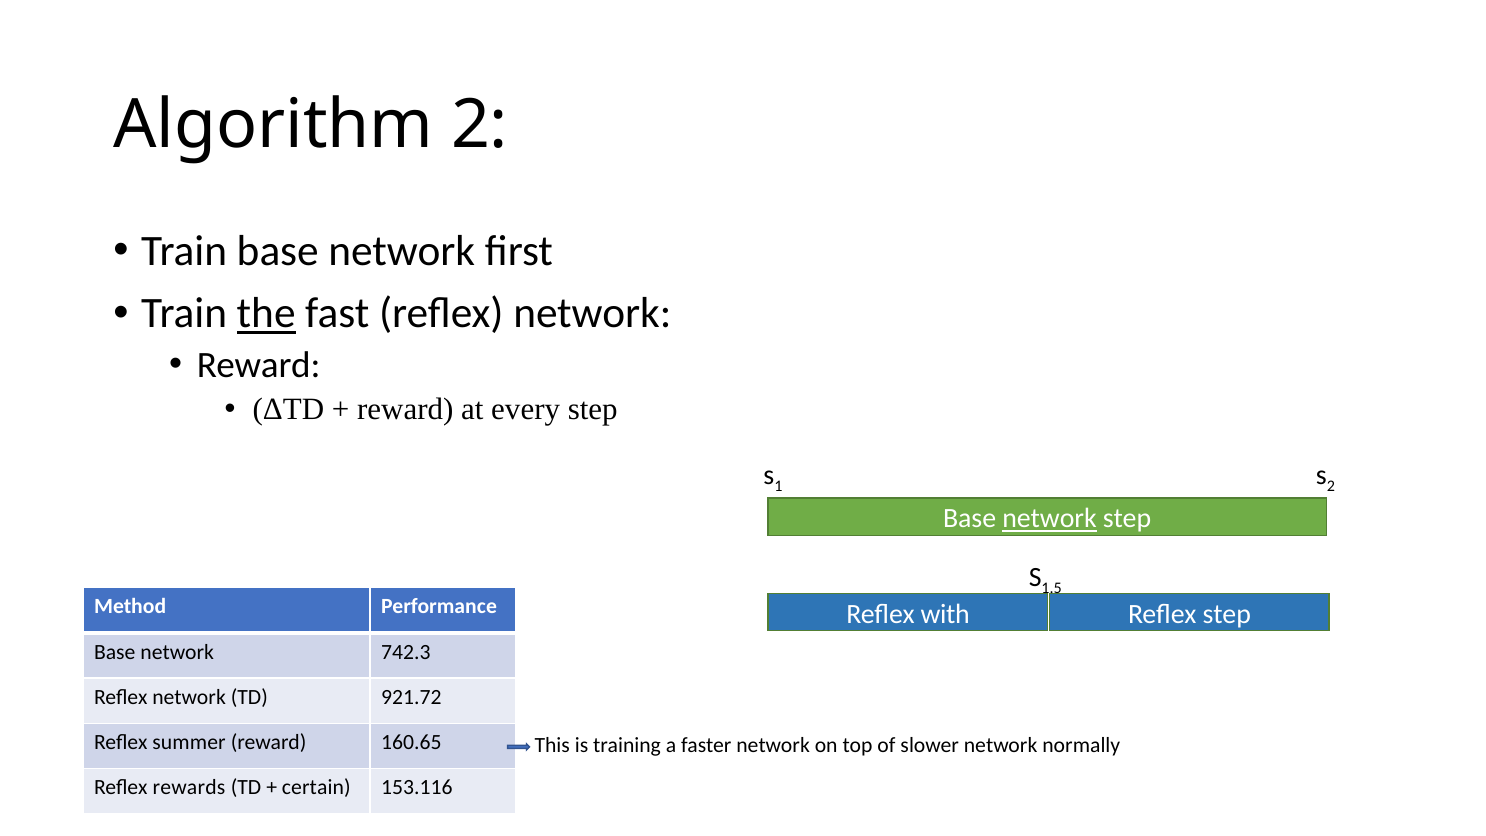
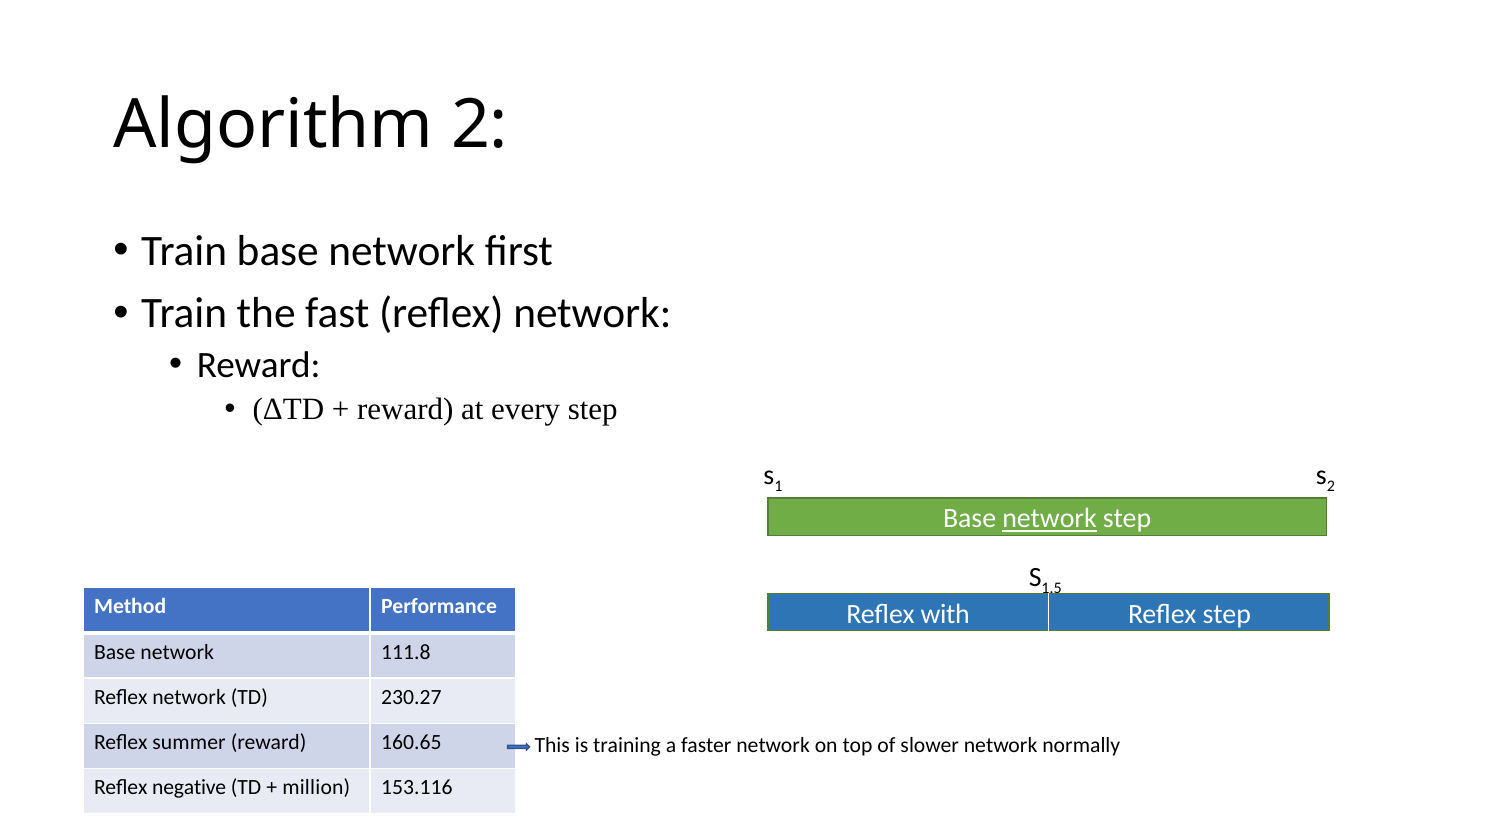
the underline: present -> none (266, 314)
742.3: 742.3 -> 111.8 (406, 652)
921.72: 921.72 -> 230.27 (411, 697)
rewards: rewards -> negative (189, 787)
certain: certain -> million (316, 787)
